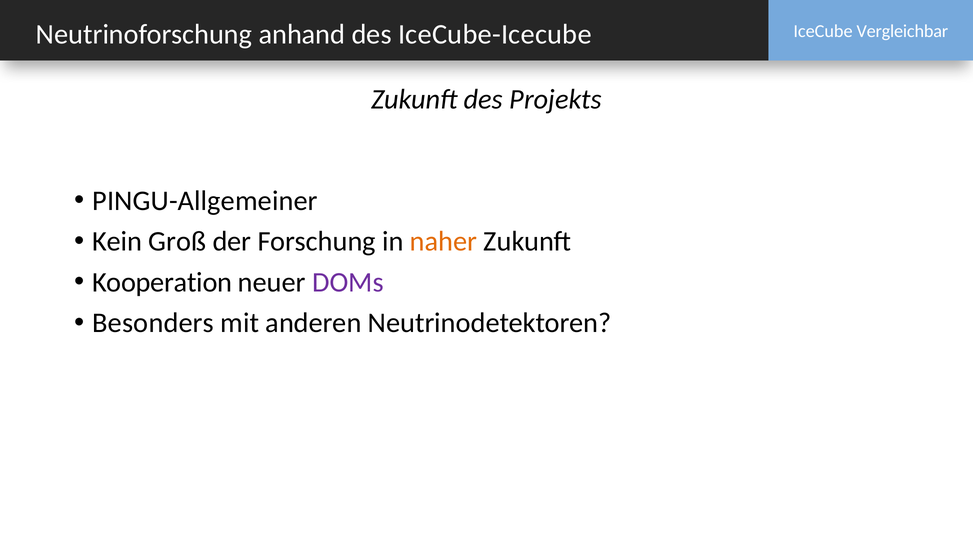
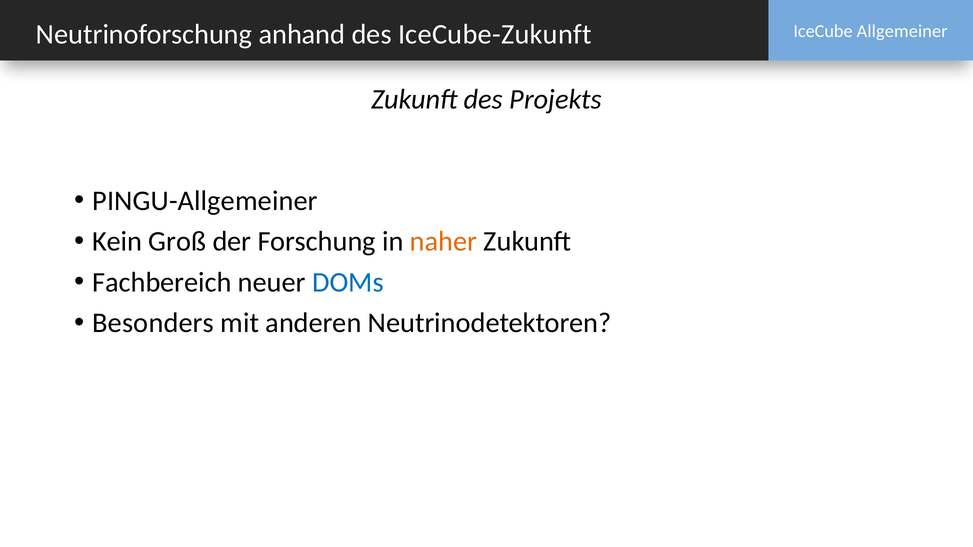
IceCube-Icecube: IceCube-Icecube -> IceCube-Zukunft (495, 34)
Vergleichbar: Vergleichbar -> Allgemeiner (902, 32)
Kooperation: Kooperation -> Fachbereich (162, 282)
DOMs colour: purple -> blue (348, 282)
